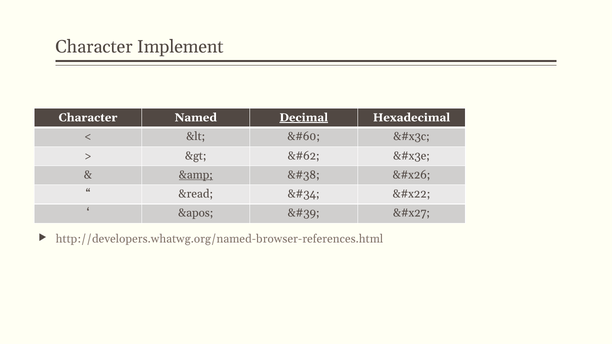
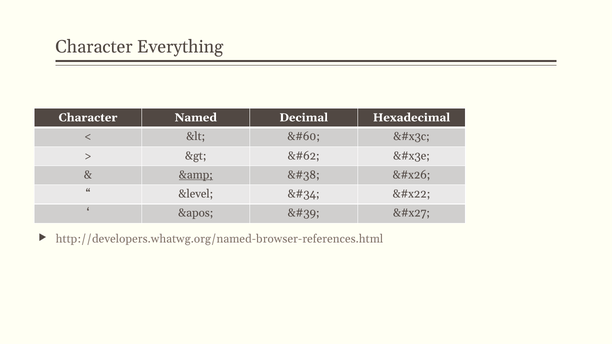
Implement: Implement -> Everything (180, 47)
Decimal underline: present -> none (304, 118)
&read: &read -> &level (196, 194)
